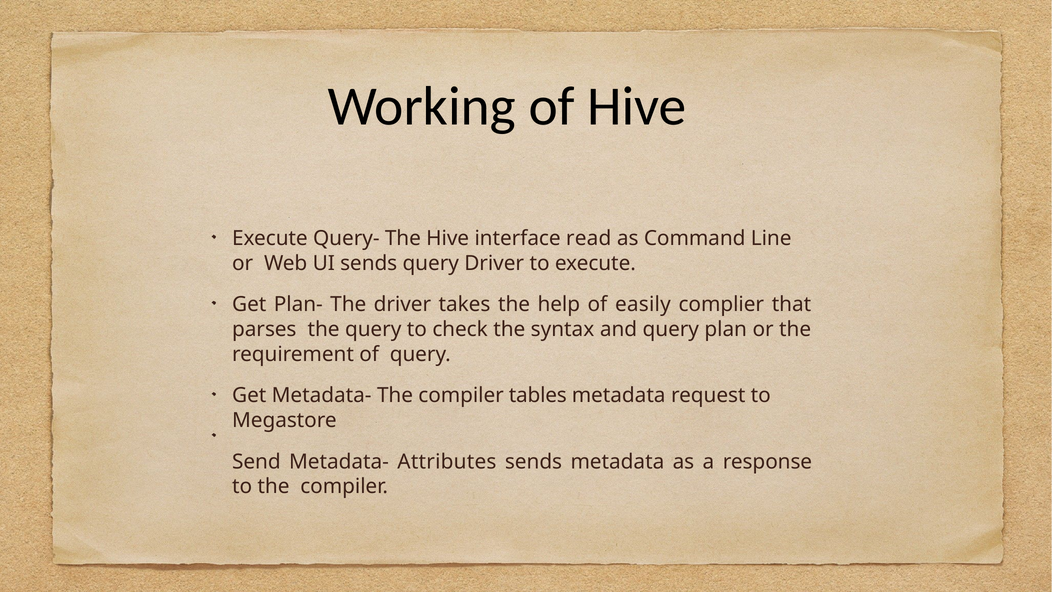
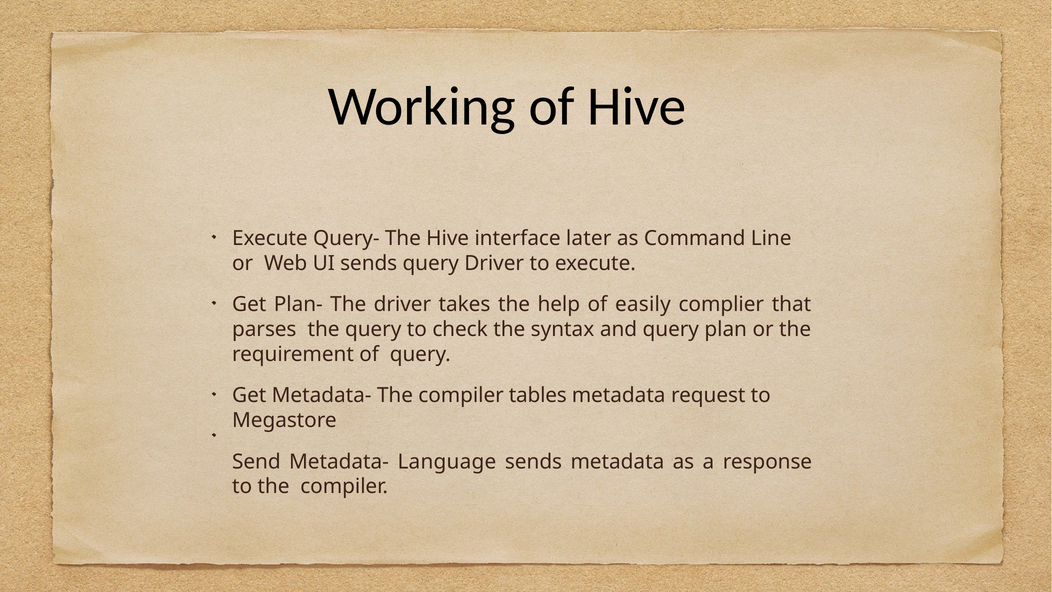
read: read -> later (589, 238)
Attributes: Attributes -> Language (447, 461)
